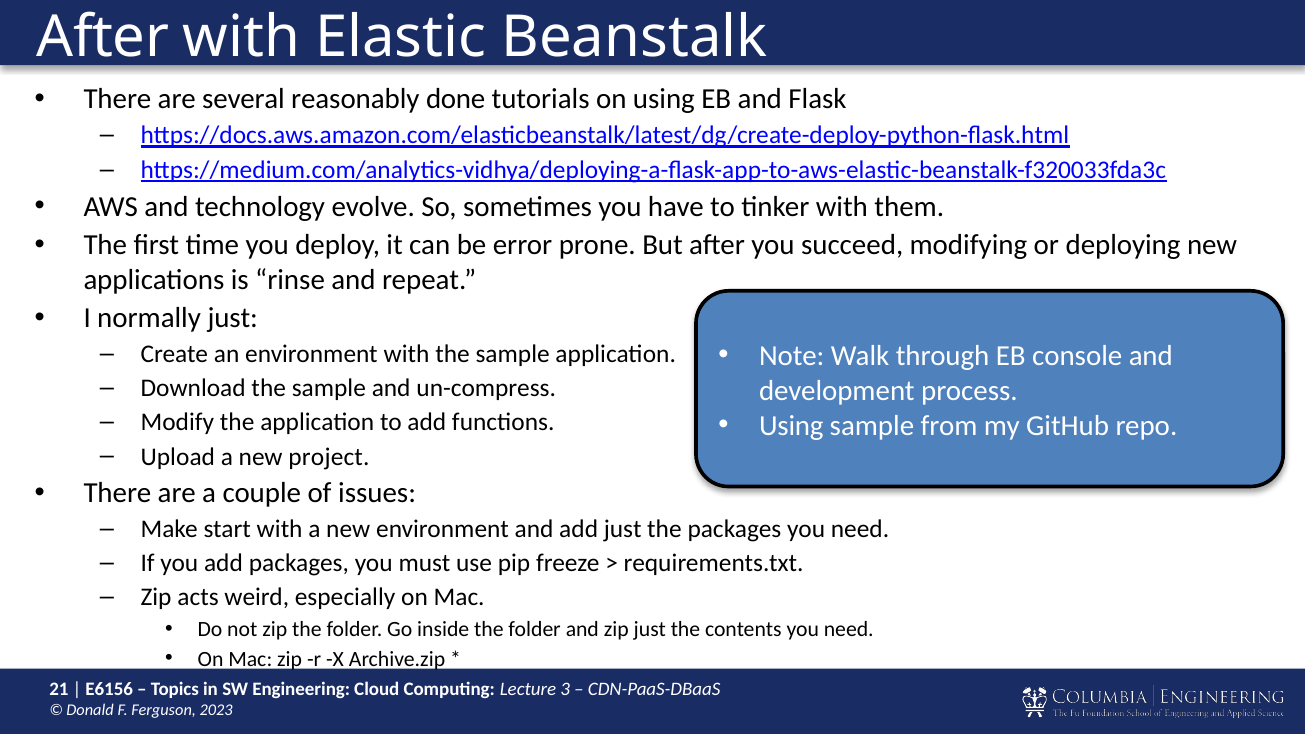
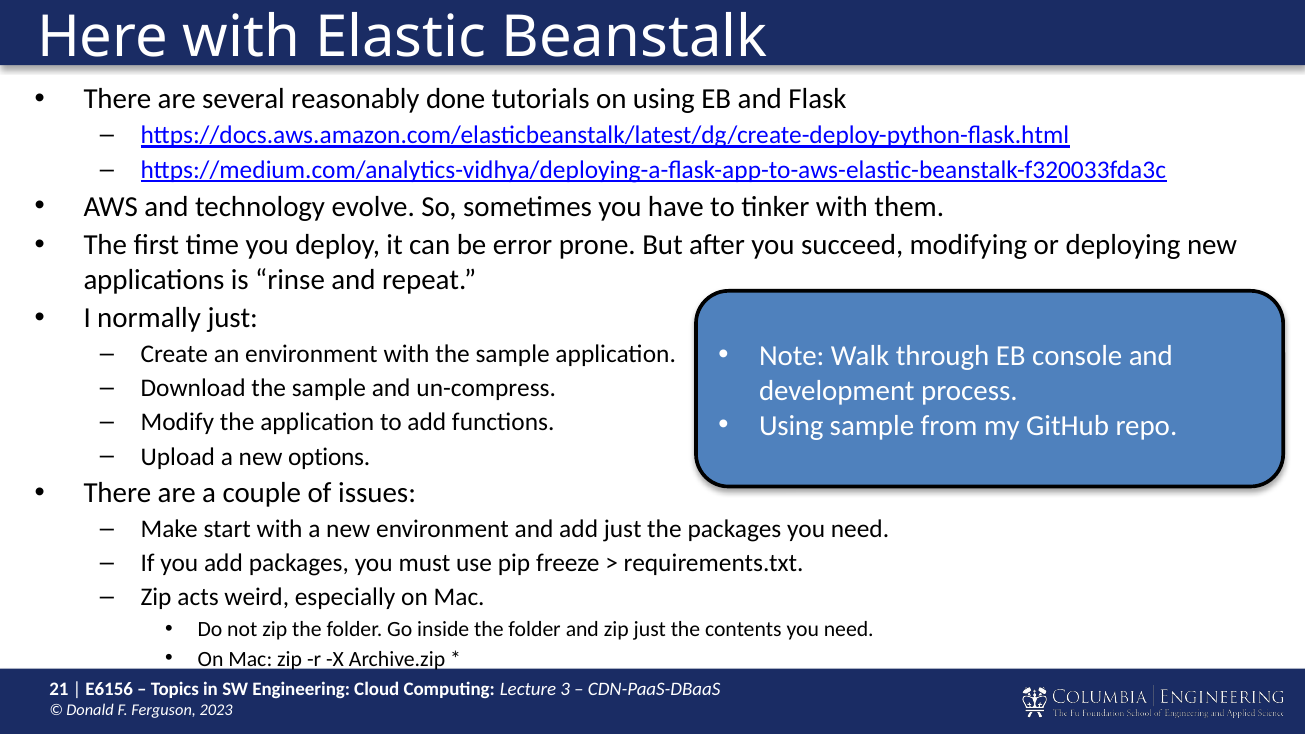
After: After -> Here (103, 38)
project: project -> options (329, 457)
